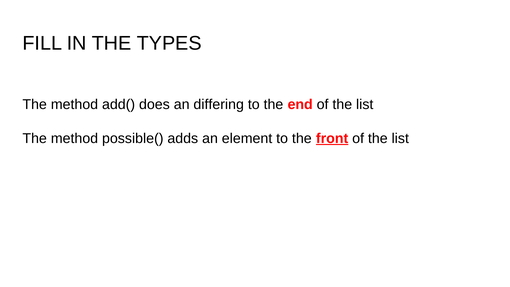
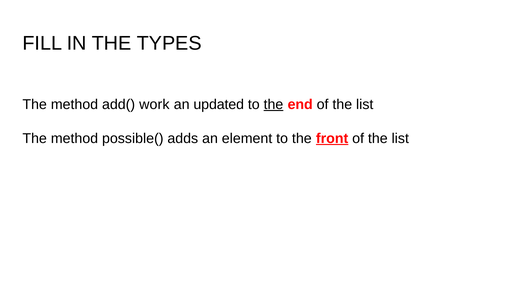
does: does -> work (154, 104)
differing: differing -> updated (219, 104)
the underline: none -> present (273, 104)
